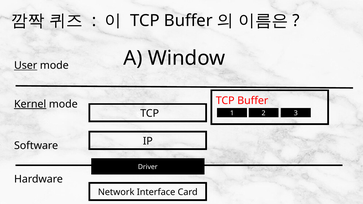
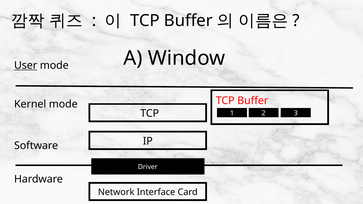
Kernel underline: present -> none (30, 104)
